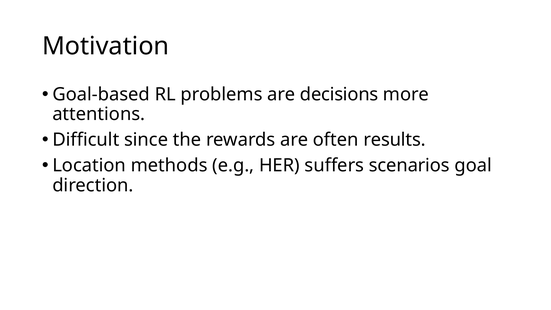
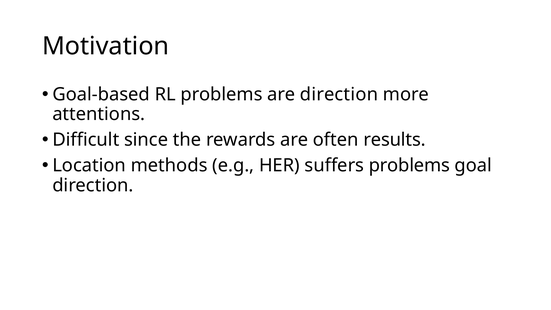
are decisions: decisions -> direction (339, 94)
suffers scenarios: scenarios -> problems (409, 165)
